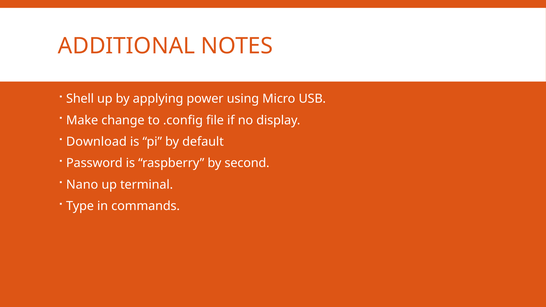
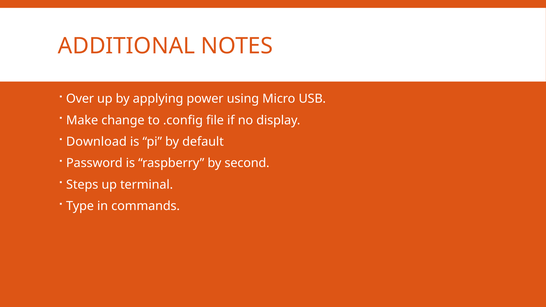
Shell: Shell -> Over (80, 99)
Nano: Nano -> Steps (82, 185)
